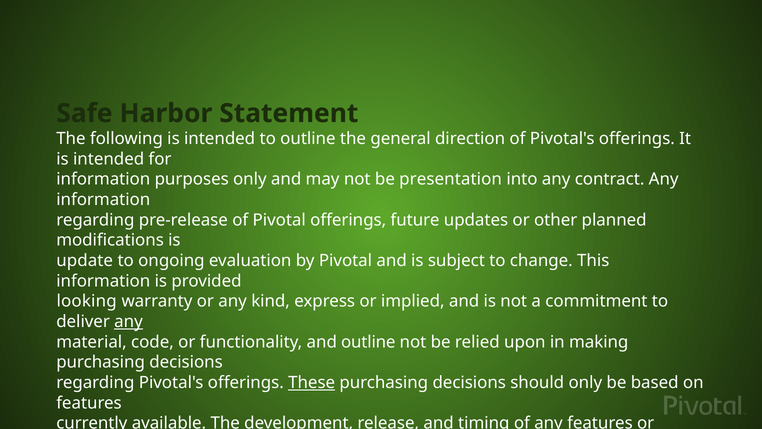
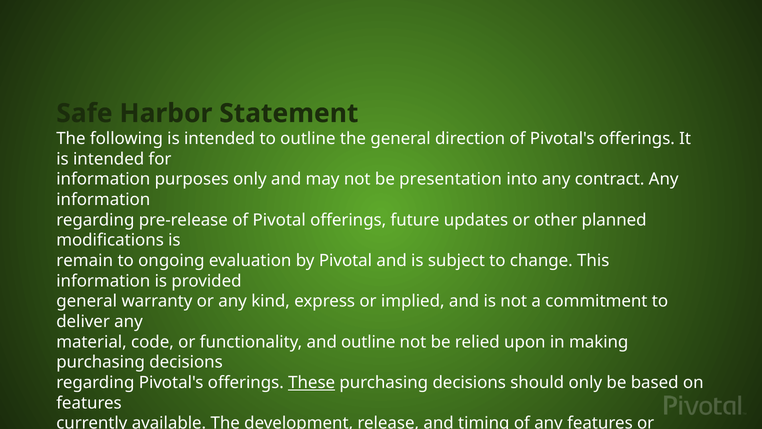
update: update -> remain (85, 260)
looking: looking -> general (87, 301)
any underline: present -> none (129, 321)
